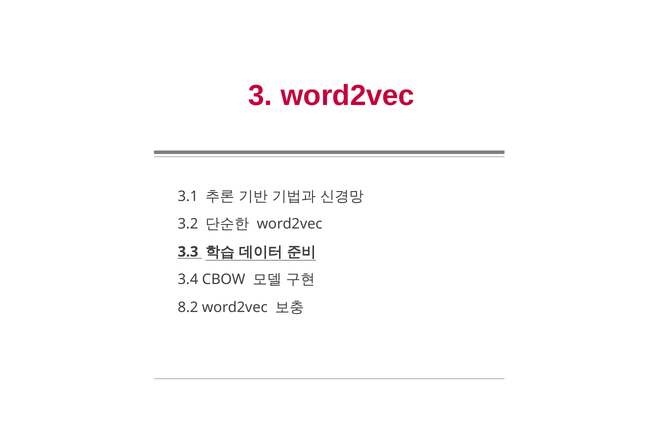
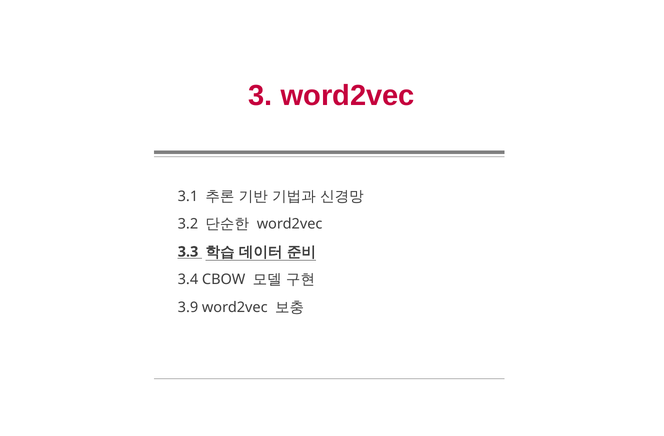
8.2: 8.2 -> 3.9 (188, 307)
